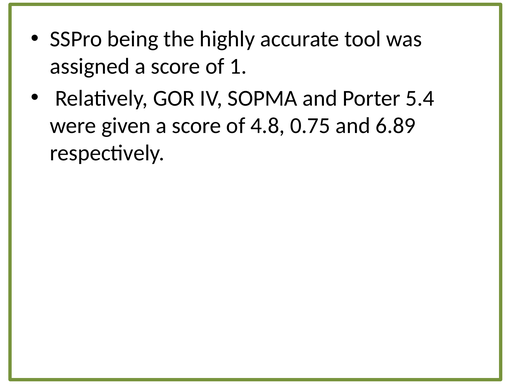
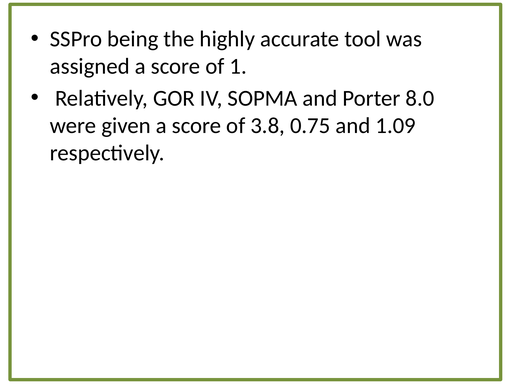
5.4: 5.4 -> 8.0 (420, 98)
4.8: 4.8 -> 3.8 (268, 126)
6.89: 6.89 -> 1.09 (396, 126)
